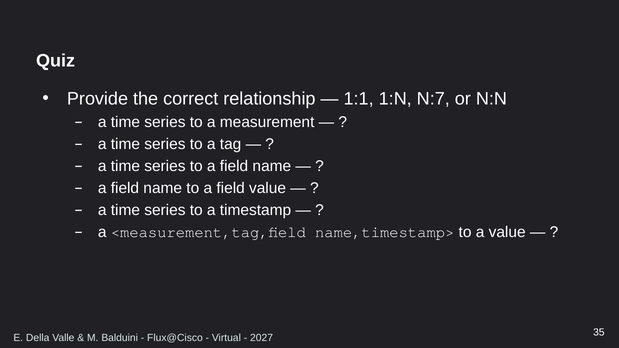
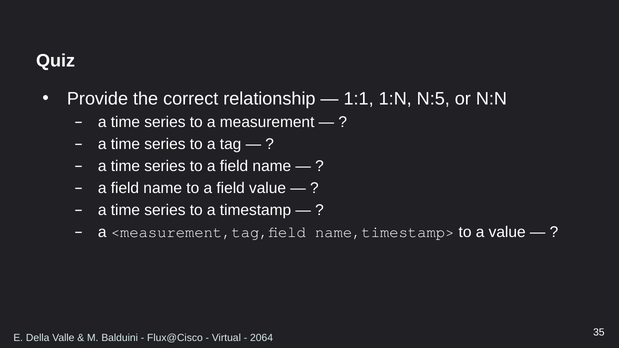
N:7: N:7 -> N:5 (433, 99)
2027: 2027 -> 2064 (262, 338)
